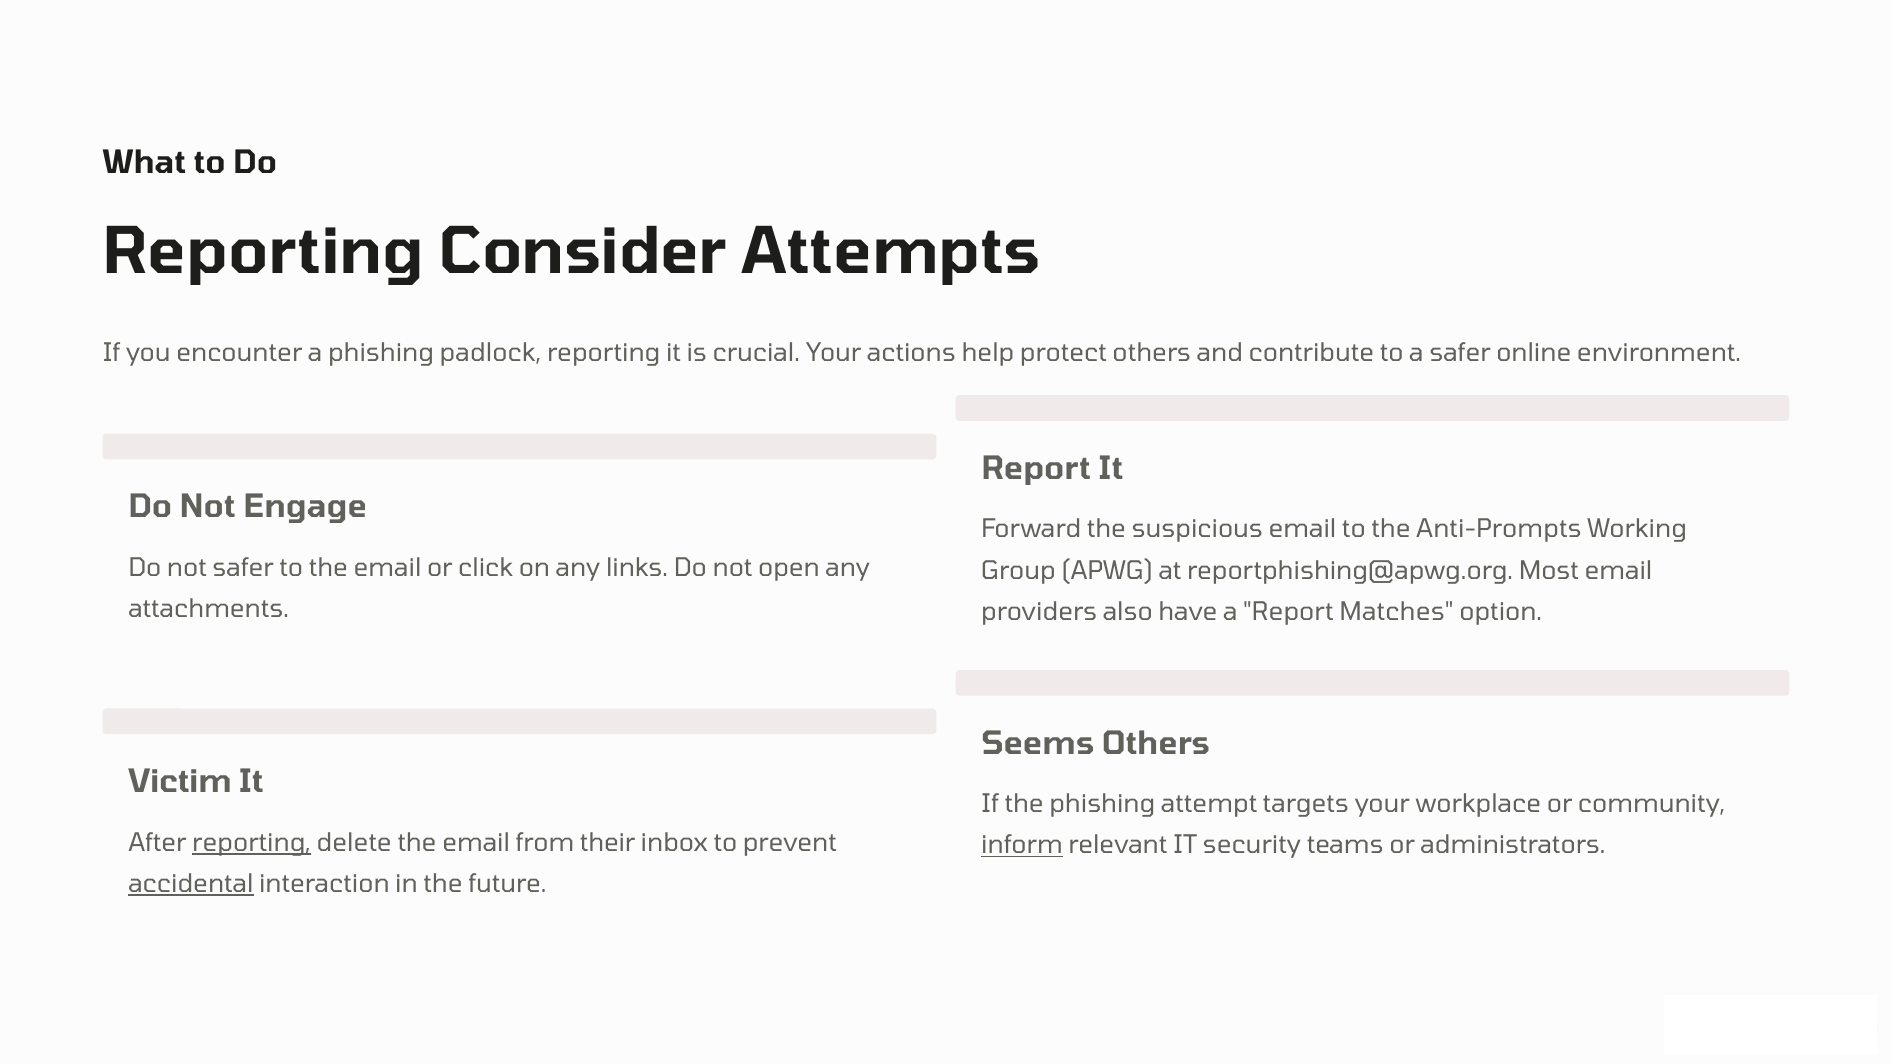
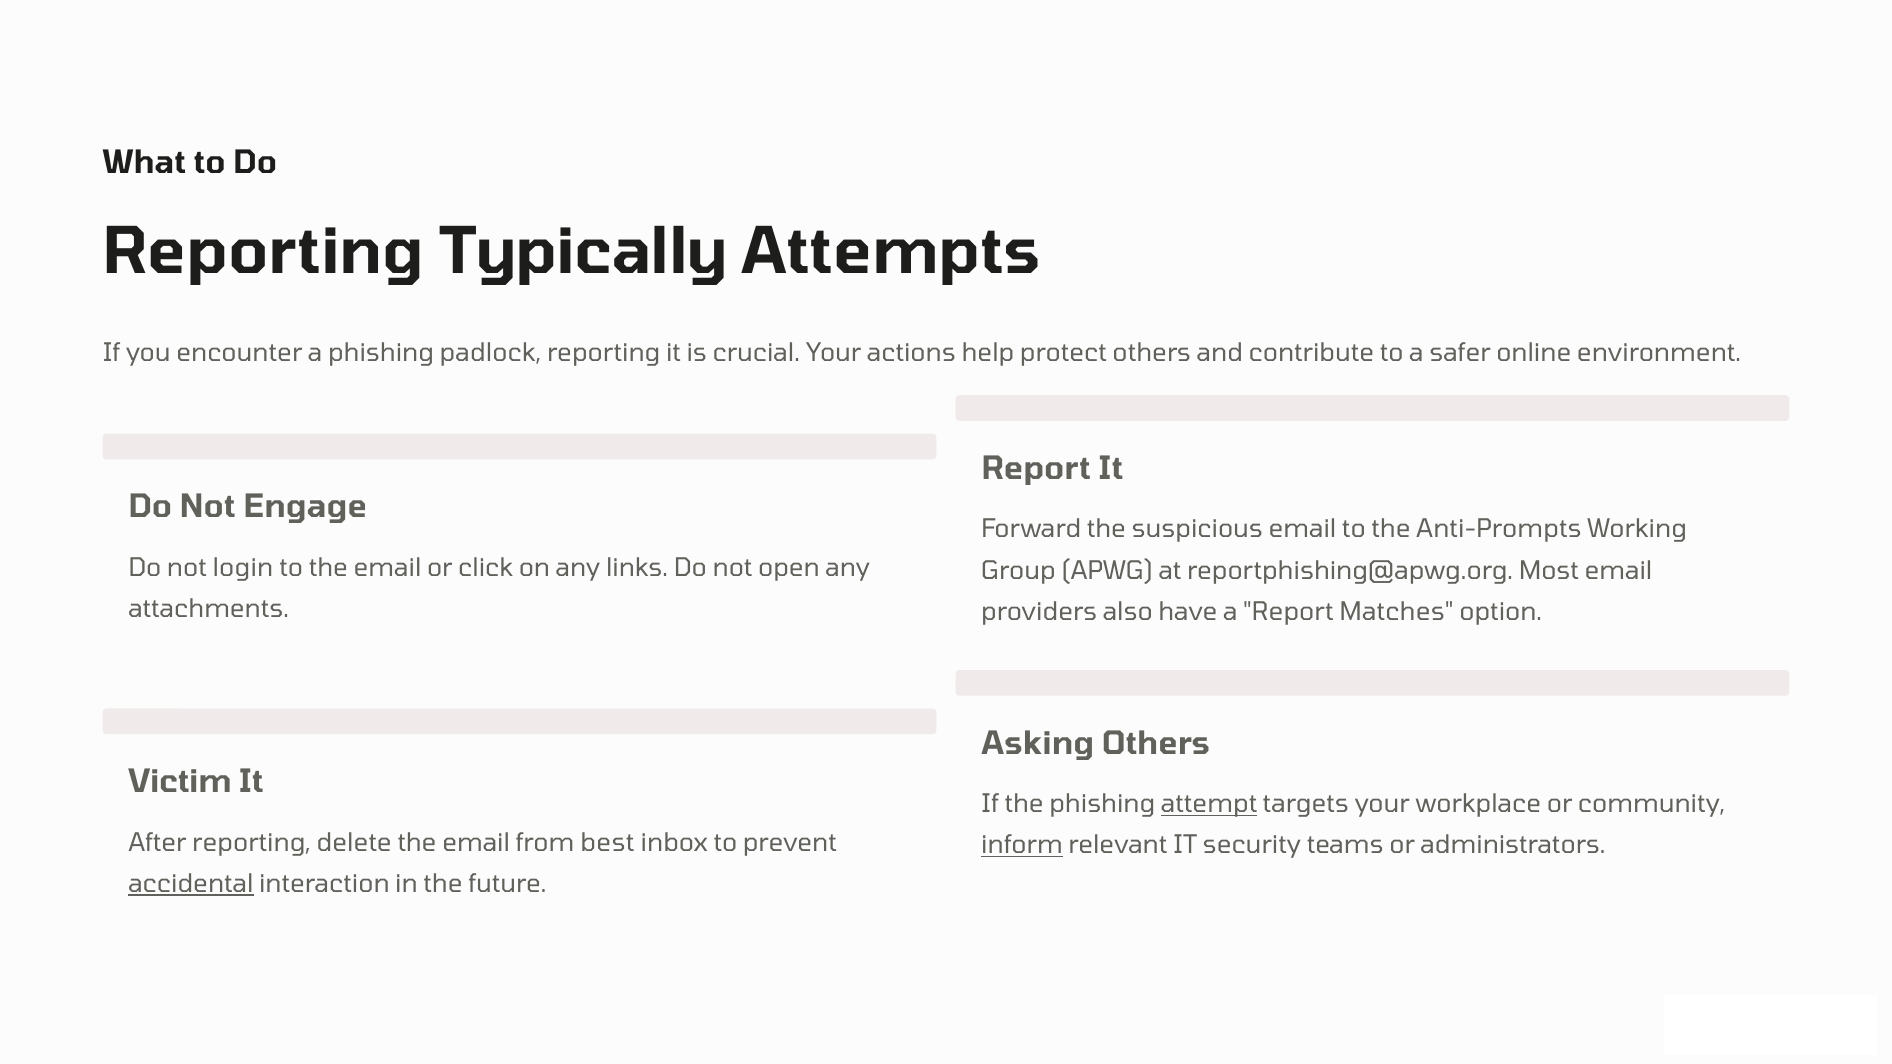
Consider: Consider -> Typically (583, 252)
not safer: safer -> login (243, 568)
Seems: Seems -> Asking (1038, 744)
attempt underline: none -> present (1209, 805)
reporting underline: present -> none (252, 843)
their: their -> best (607, 843)
